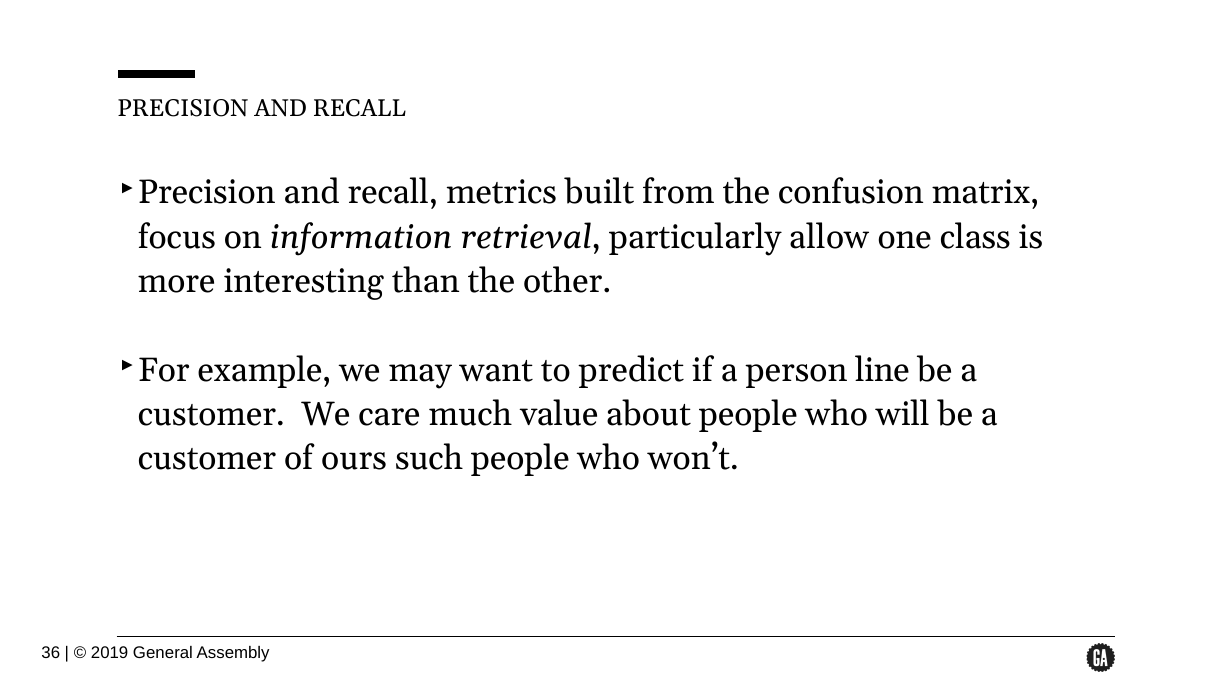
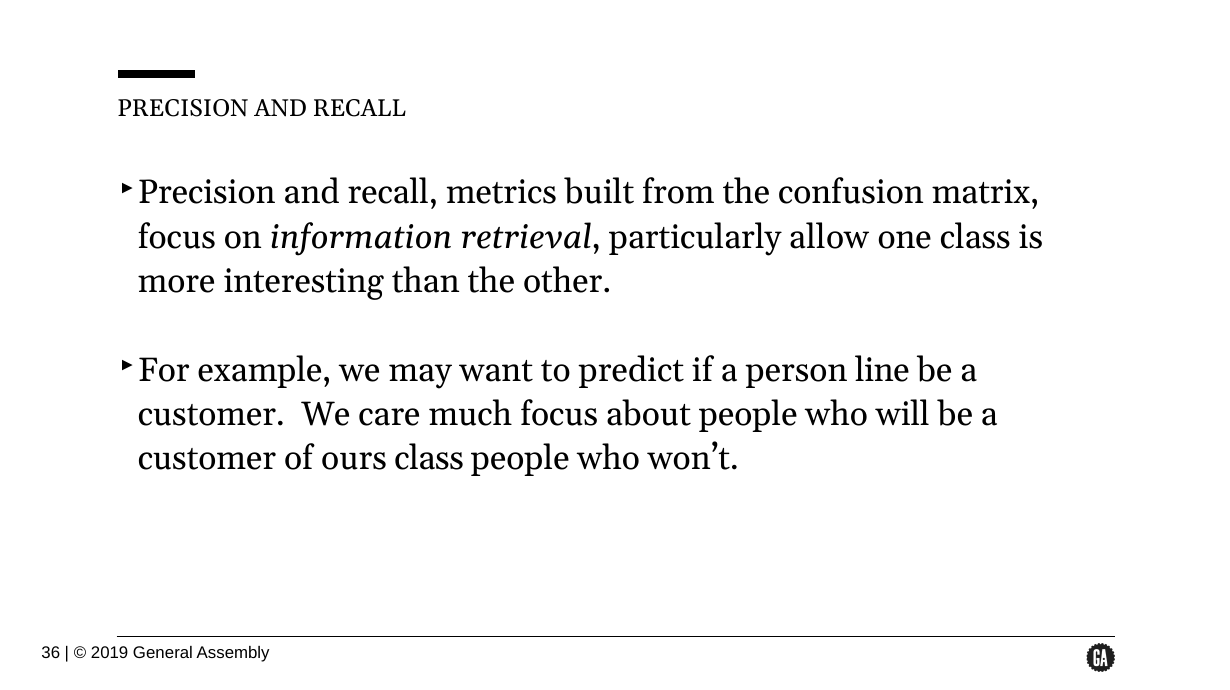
much value: value -> focus (559, 415)
ours such: such -> class (429, 459)
